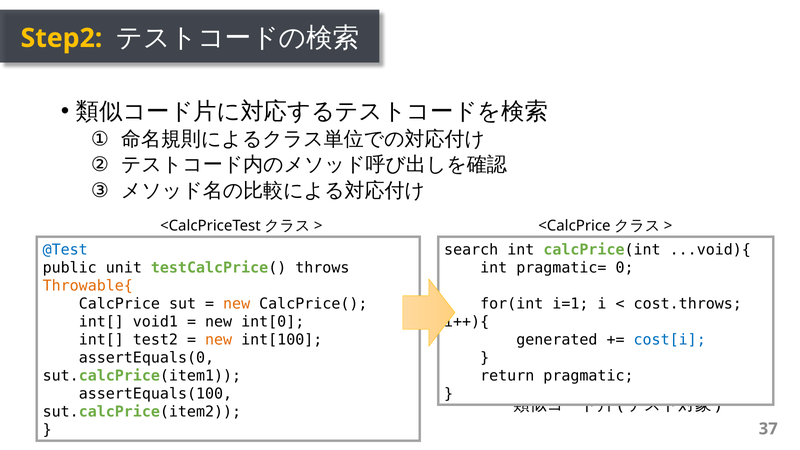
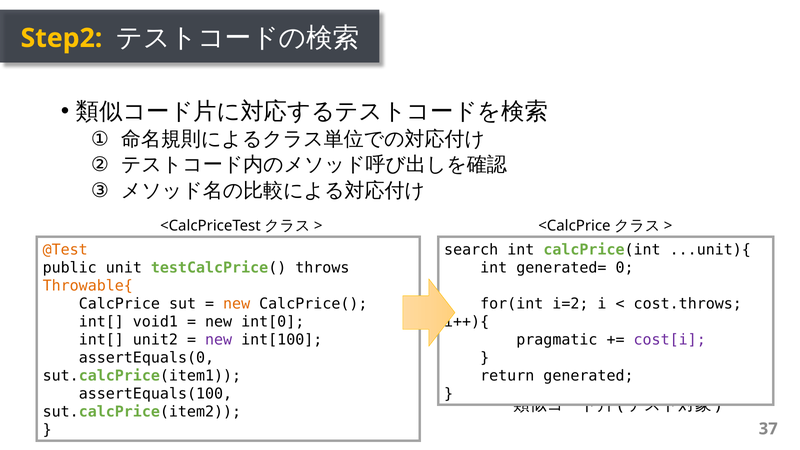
@Test colour: blue -> orange (65, 250)
...void){: ...void){ -> ...unit){ (710, 250)
pragmatic=: pragmatic= -> generated= (561, 268)
i=1: i=1 -> i=2 (570, 304)
test2: test2 -> unit2 (155, 340)
new colour: orange -> purple (219, 340)
generated: generated -> pragmatic (557, 340)
cost[i colour: blue -> purple (670, 340)
pragmatic: pragmatic -> generated (588, 376)
